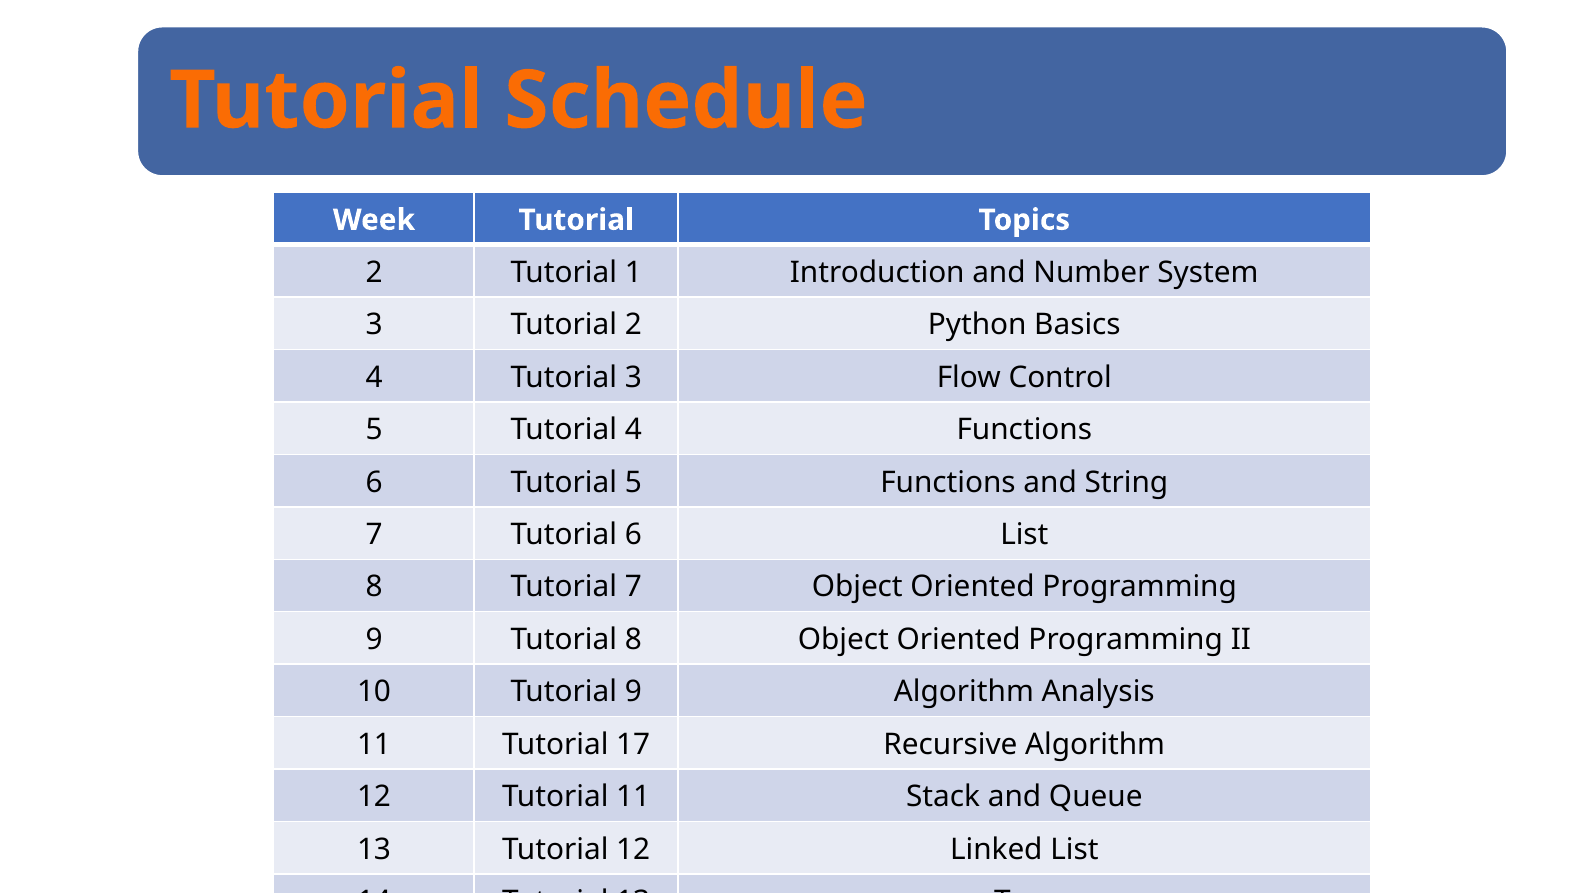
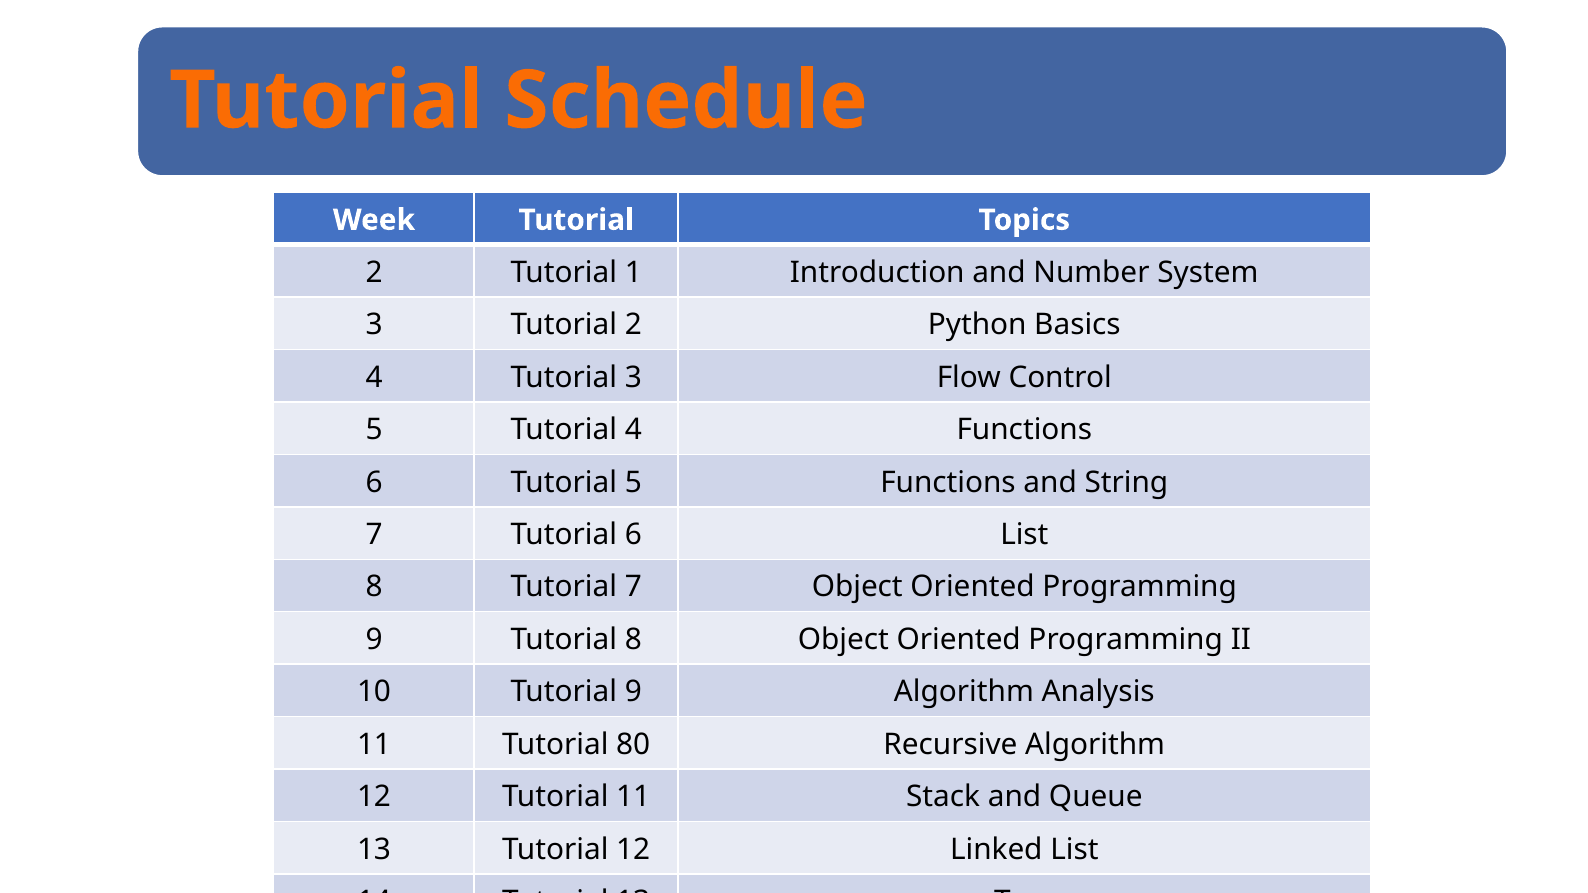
17: 17 -> 80 (633, 745)
